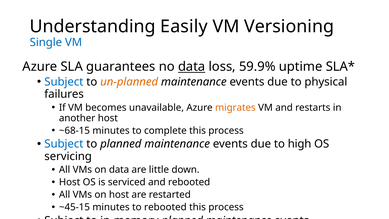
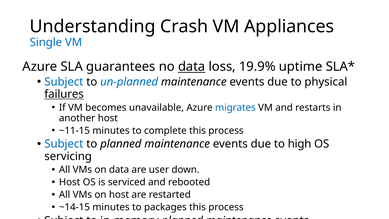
Easily: Easily -> Crash (184, 27)
Versioning: Versioning -> Appliances (289, 27)
59.9%: 59.9% -> 19.9% (257, 67)
un-planned colour: orange -> blue (129, 82)
failures underline: none -> present (64, 94)
migrates colour: orange -> blue (235, 107)
~68-15: ~68-15 -> ~11-15 (74, 130)
little: little -> user (159, 170)
~45-15: ~45-15 -> ~14-15 (74, 207)
to rebooted: rebooted -> packages (165, 207)
